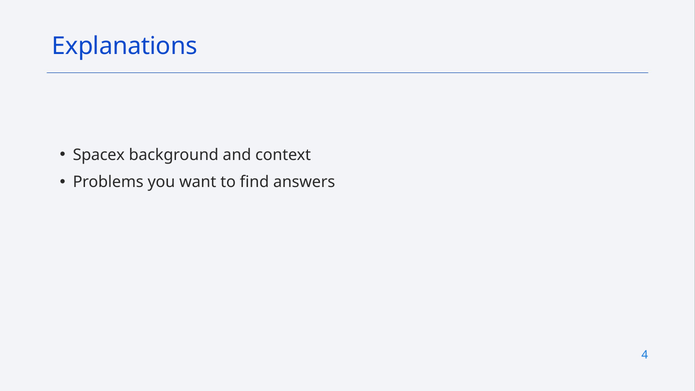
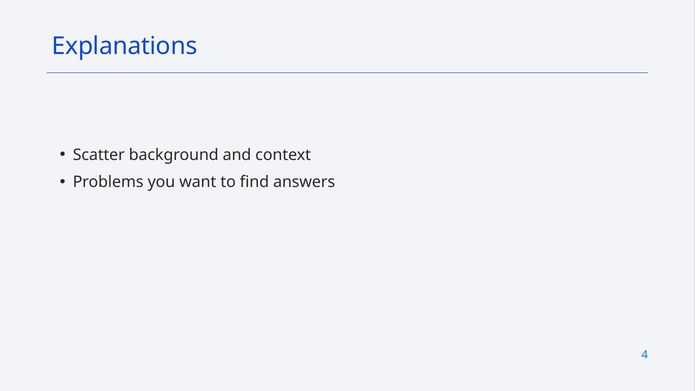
Spacex: Spacex -> Scatter (99, 155)
